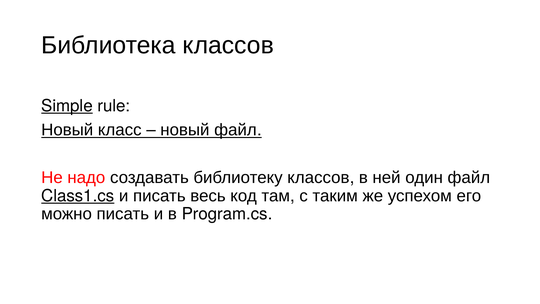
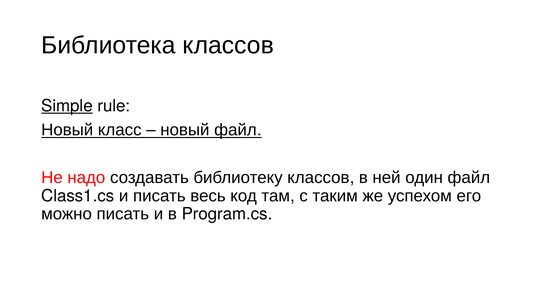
Class1.cs underline: present -> none (78, 196)
